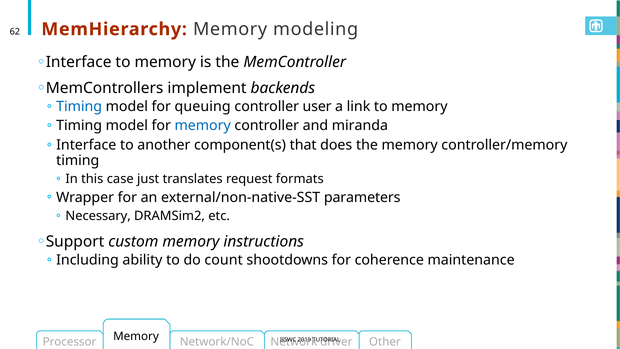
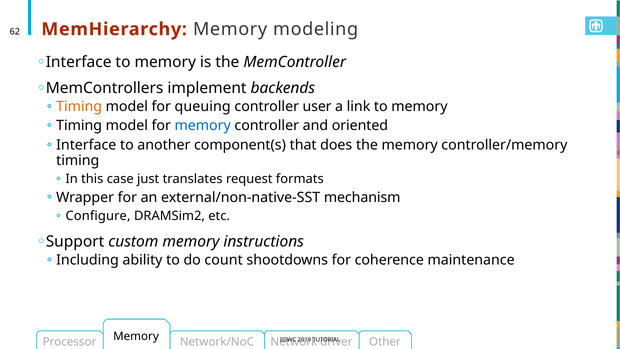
Timing colour: blue -> orange (79, 106)
miranda: miranda -> oriented (360, 126)
parameters: parameters -> mechanism (362, 197)
Necessary: Necessary -> Configure (98, 216)
